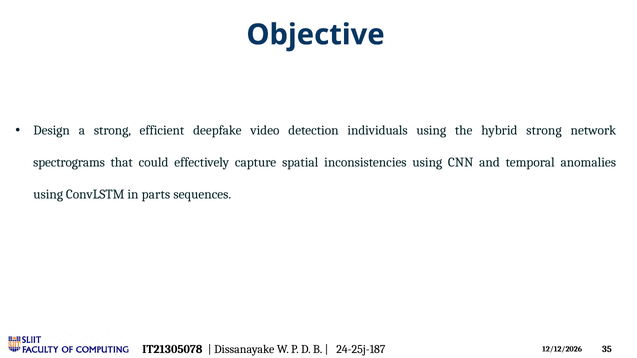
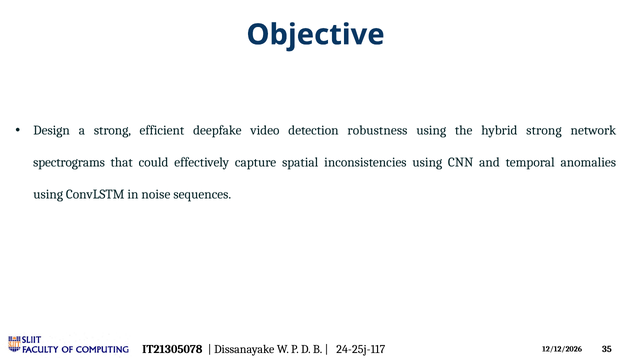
individuals: individuals -> robustness (377, 131)
parts: parts -> noise (156, 194)
24-25j-187: 24-25j-187 -> 24-25j-117 (361, 350)
